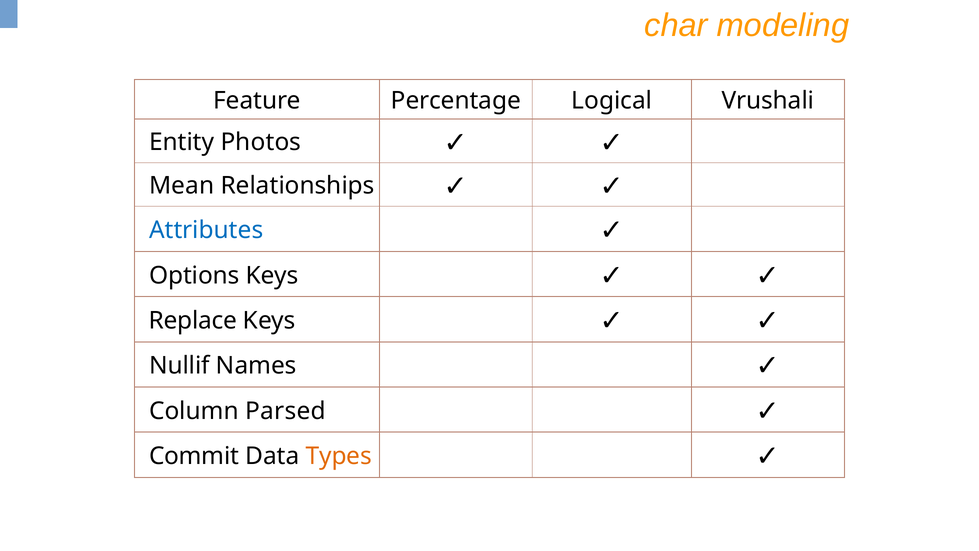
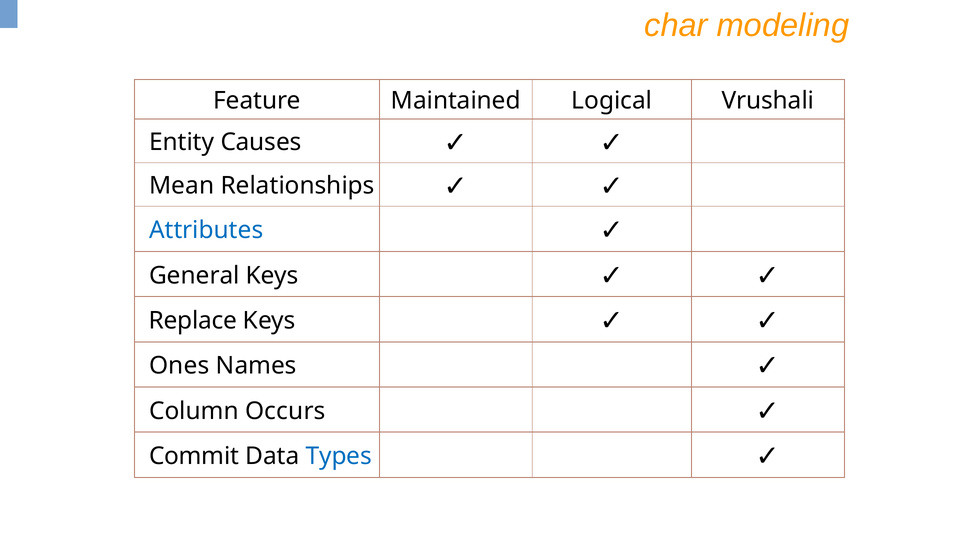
Percentage: Percentage -> Maintained (456, 101)
Photos: Photos -> Causes (261, 142)
Options: Options -> General (194, 275)
Nullif: Nullif -> Ones (179, 366)
Parsed: Parsed -> Occurs (285, 411)
Types colour: orange -> blue (339, 456)
